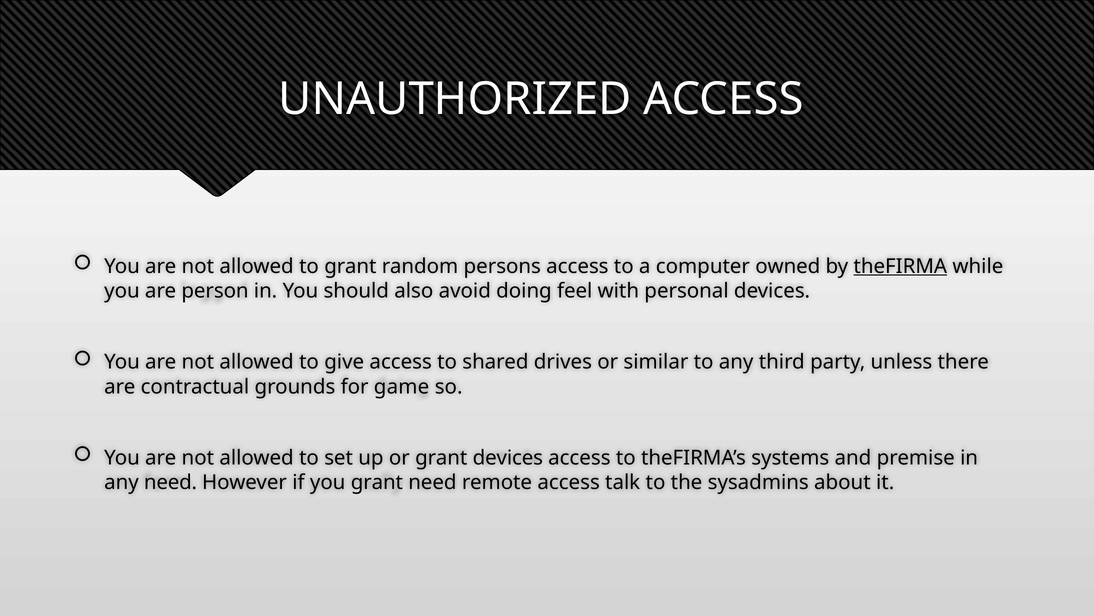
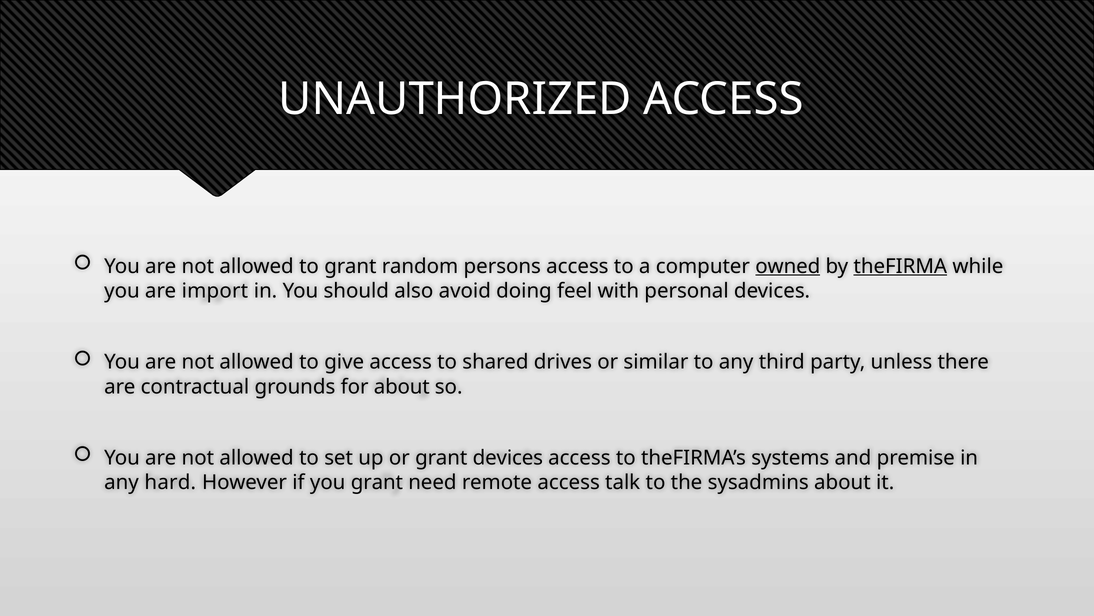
owned underline: none -> present (788, 266)
person: person -> import (215, 291)
for game: game -> about (402, 386)
any need: need -> hard (170, 482)
